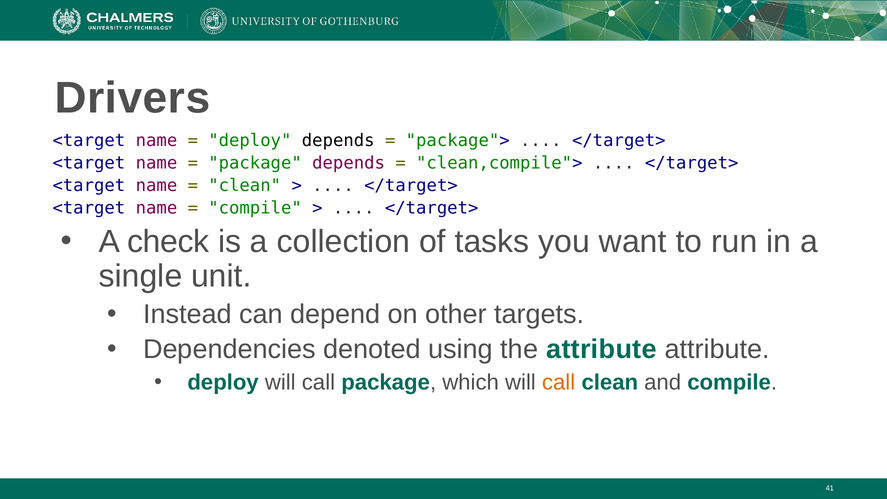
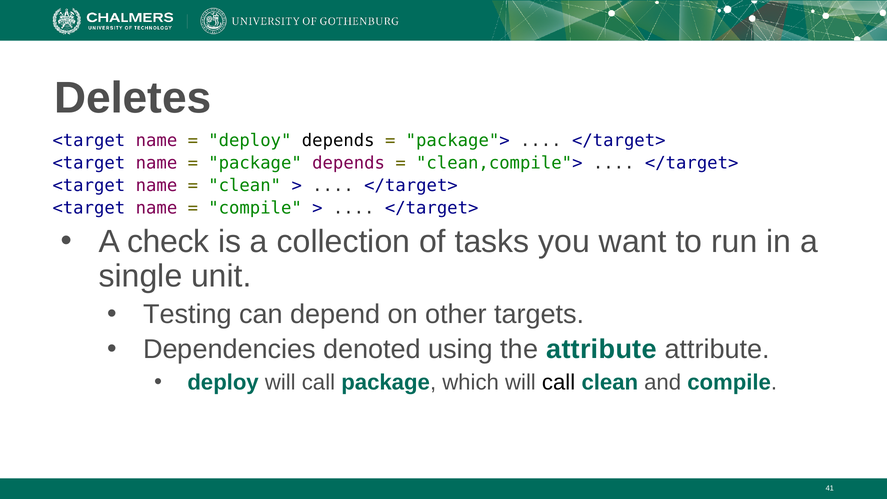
Drivers: Drivers -> Deletes (133, 98)
Instead: Instead -> Testing (187, 314)
call colour: orange -> black (559, 382)
